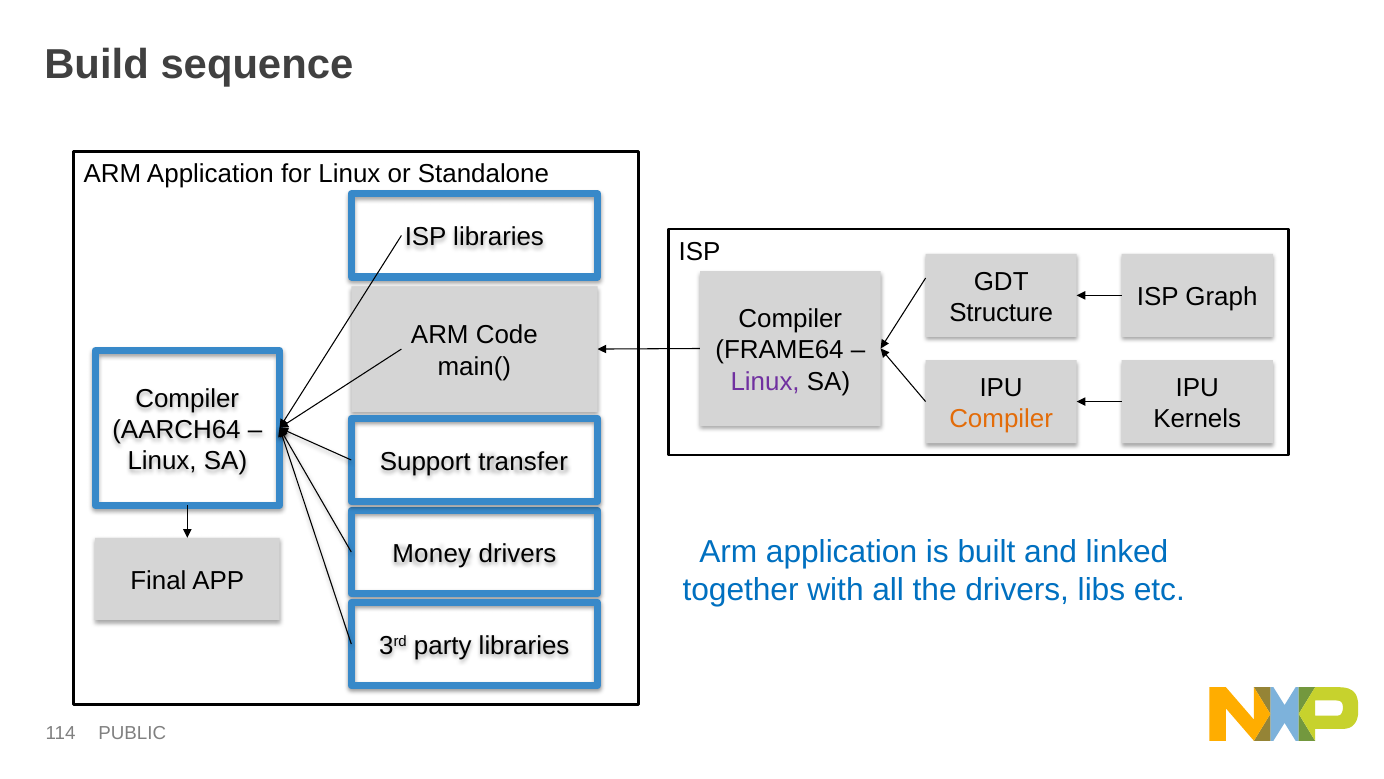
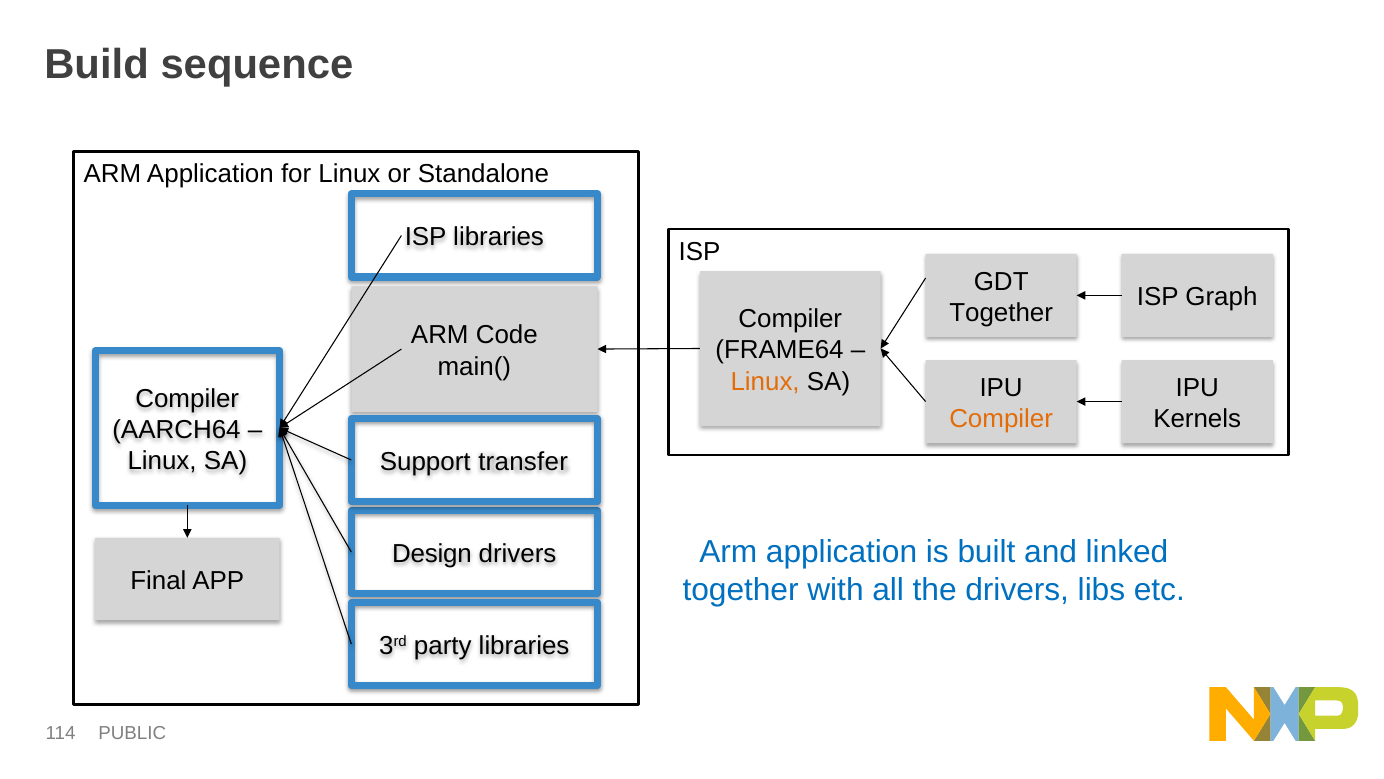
Structure: Structure -> Together (1001, 313)
Linux colour: purple -> orange (765, 381)
Money: Money -> Design (432, 553)
